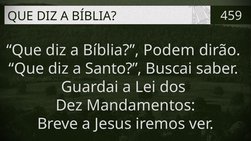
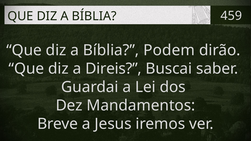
Santo: Santo -> Direis (113, 69)
